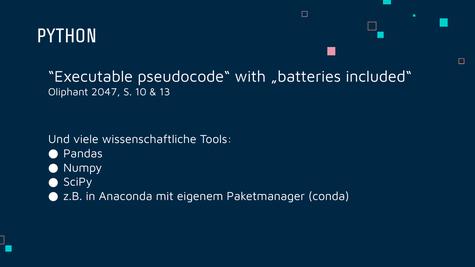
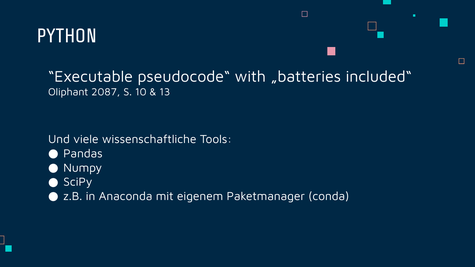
2047: 2047 -> 2087 (106, 92)
